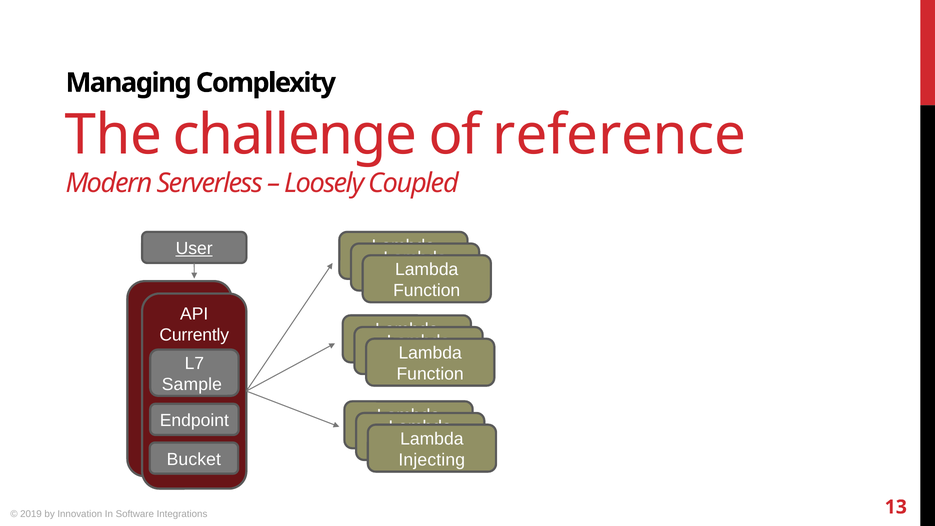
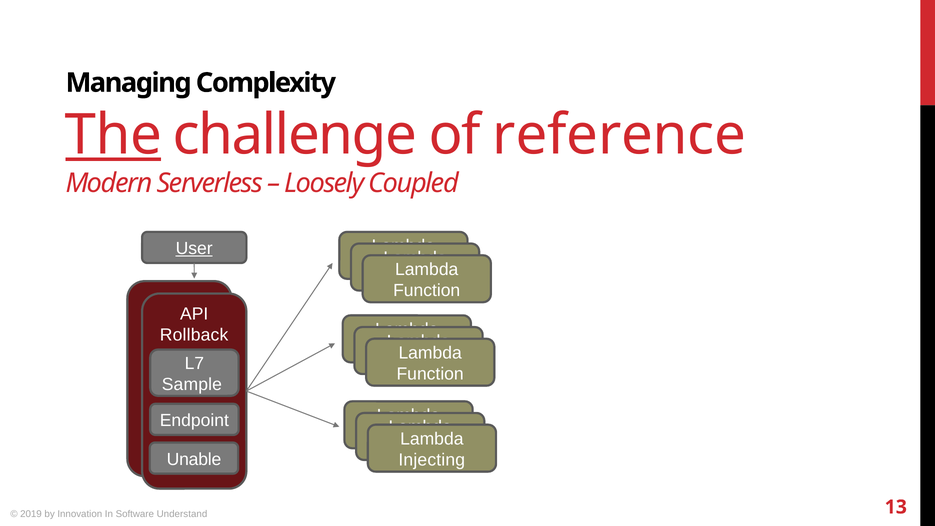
The underline: none -> present (113, 135)
Currently: Currently -> Rollback (194, 335)
Bucket: Bucket -> Unable (194, 459)
Integrations: Integrations -> Understand (182, 514)
